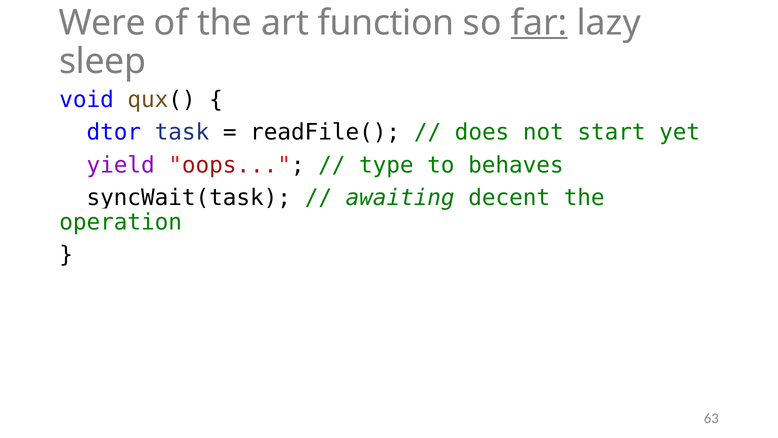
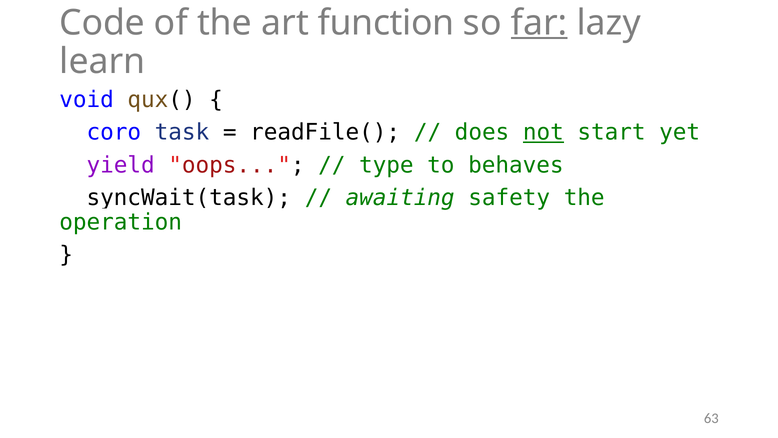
Were: Were -> Code (102, 23)
sleep: sleep -> learn (102, 61)
dtor: dtor -> coro (114, 132)
not underline: none -> present (543, 132)
decent: decent -> safety (509, 197)
